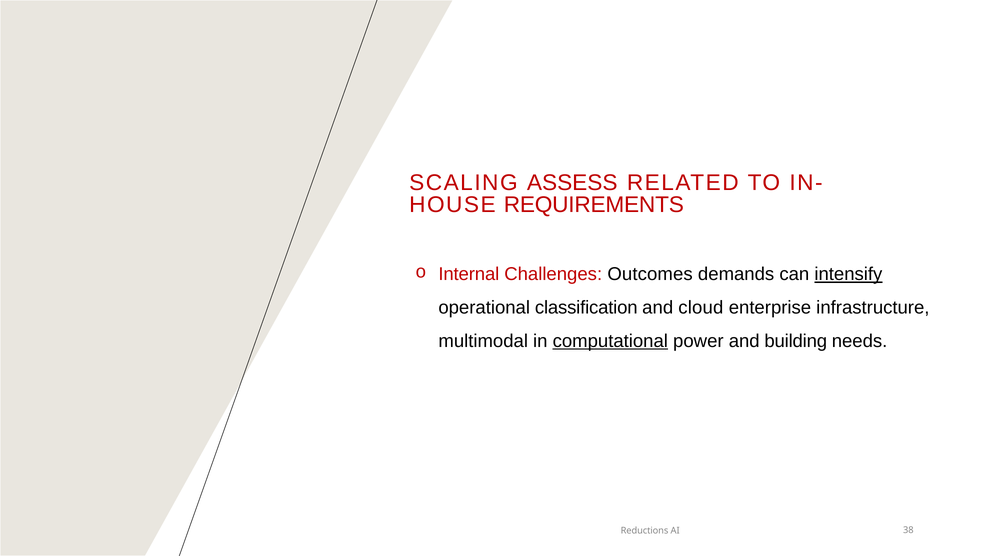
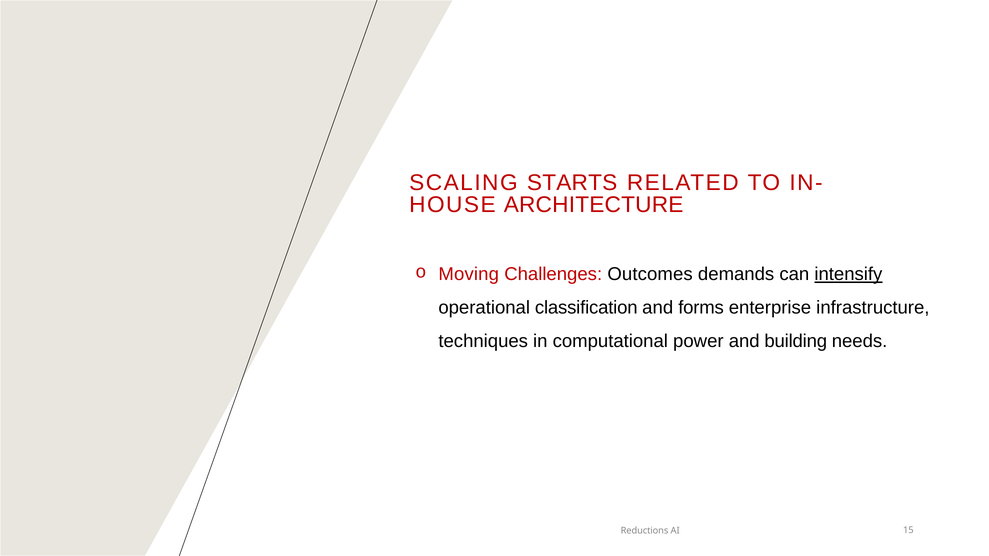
ASSESS: ASSESS -> STARTS (572, 183)
REQUIREMENTS: REQUIREMENTS -> ARCHITECTURE (594, 205)
Internal: Internal -> Moving (469, 274)
cloud: cloud -> forms (701, 308)
multimodal: multimodal -> techniques (483, 341)
computational underline: present -> none (610, 341)
38: 38 -> 15 (908, 530)
